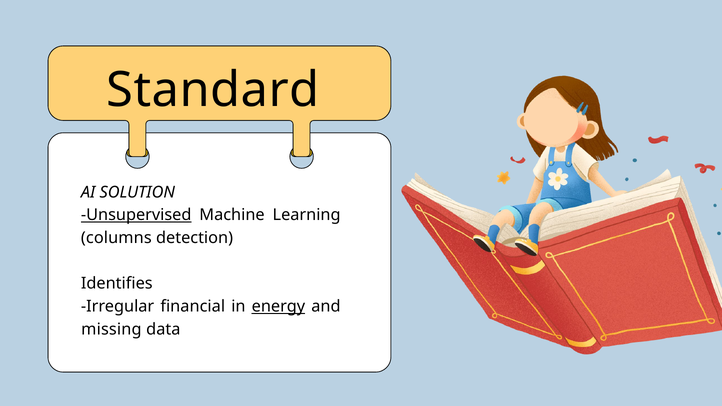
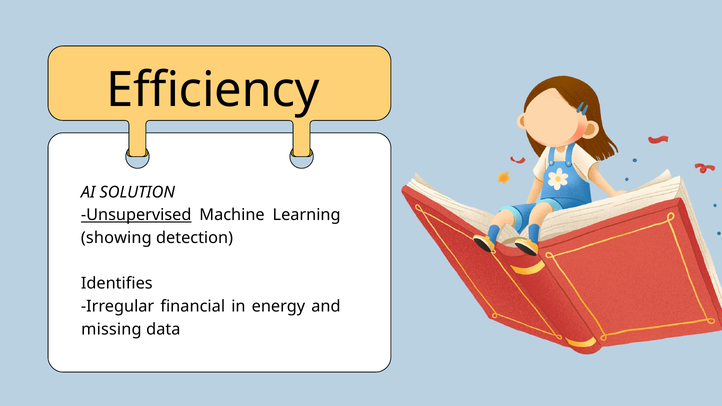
Standard: Standard -> Efficiency (213, 90)
columns: columns -> showing (116, 238)
energy underline: present -> none (278, 306)
